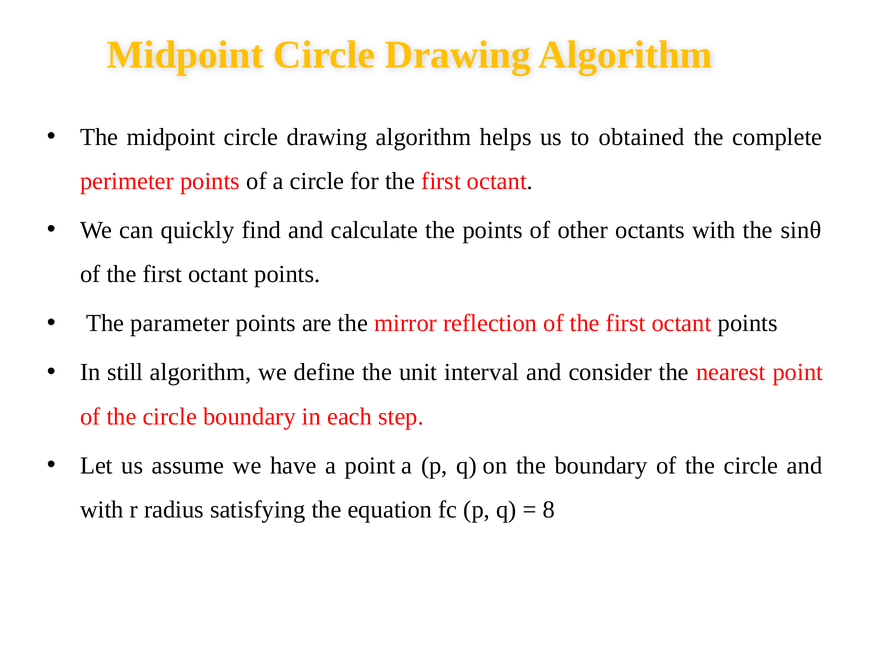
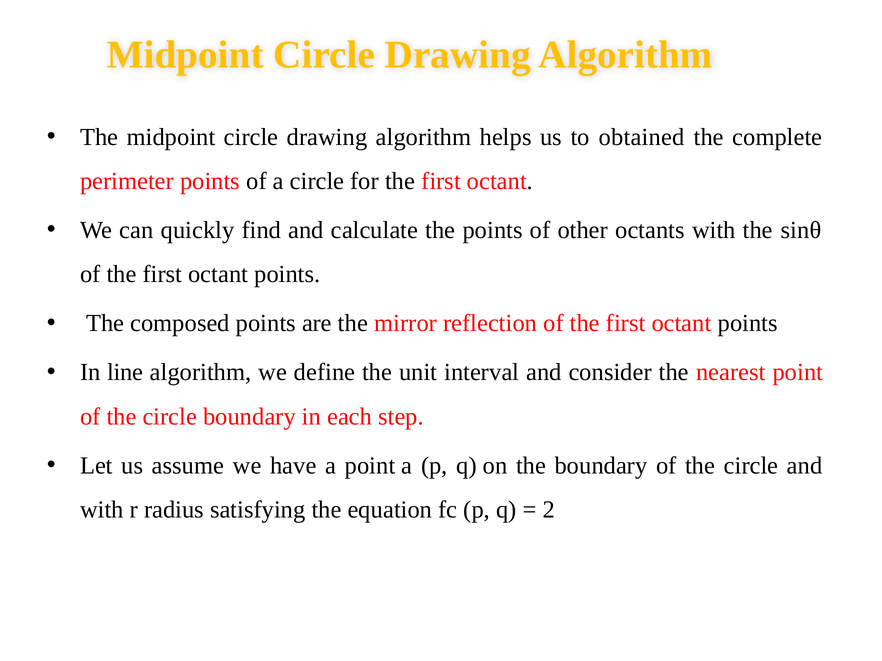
parameter: parameter -> composed (180, 324)
still: still -> line (125, 373)
8: 8 -> 2 (549, 510)
